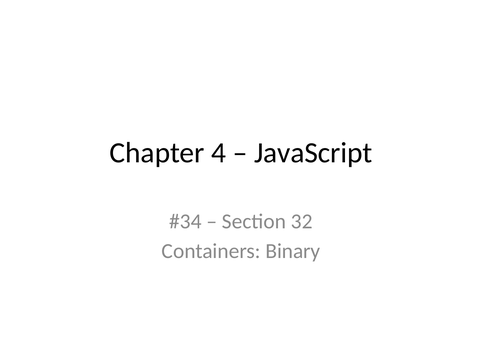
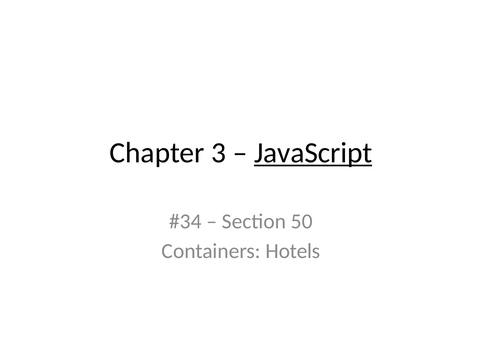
4: 4 -> 3 (219, 153)
JavaScript underline: none -> present (313, 153)
32: 32 -> 50 (302, 222)
Binary: Binary -> Hotels (293, 252)
